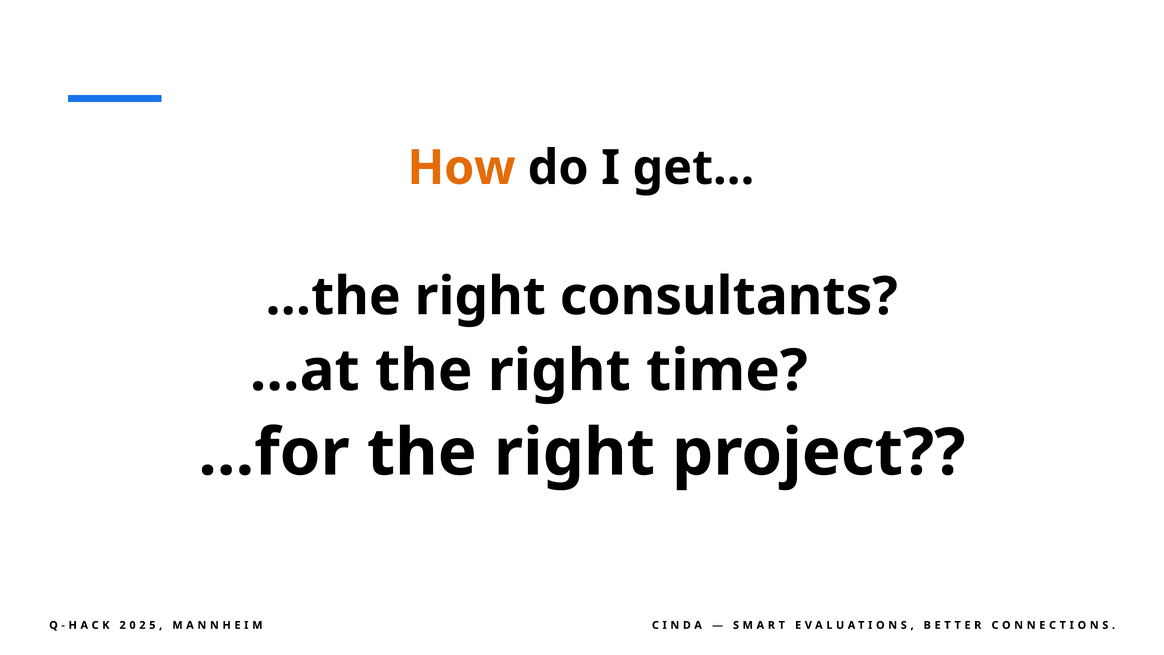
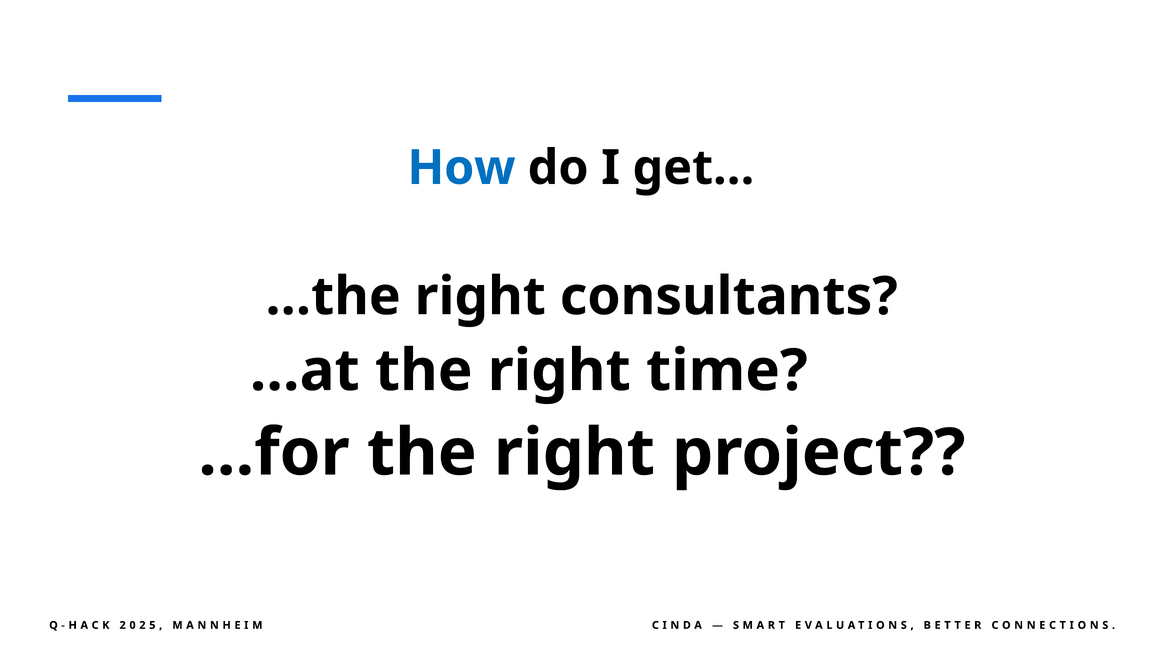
How colour: orange -> blue (461, 168)
